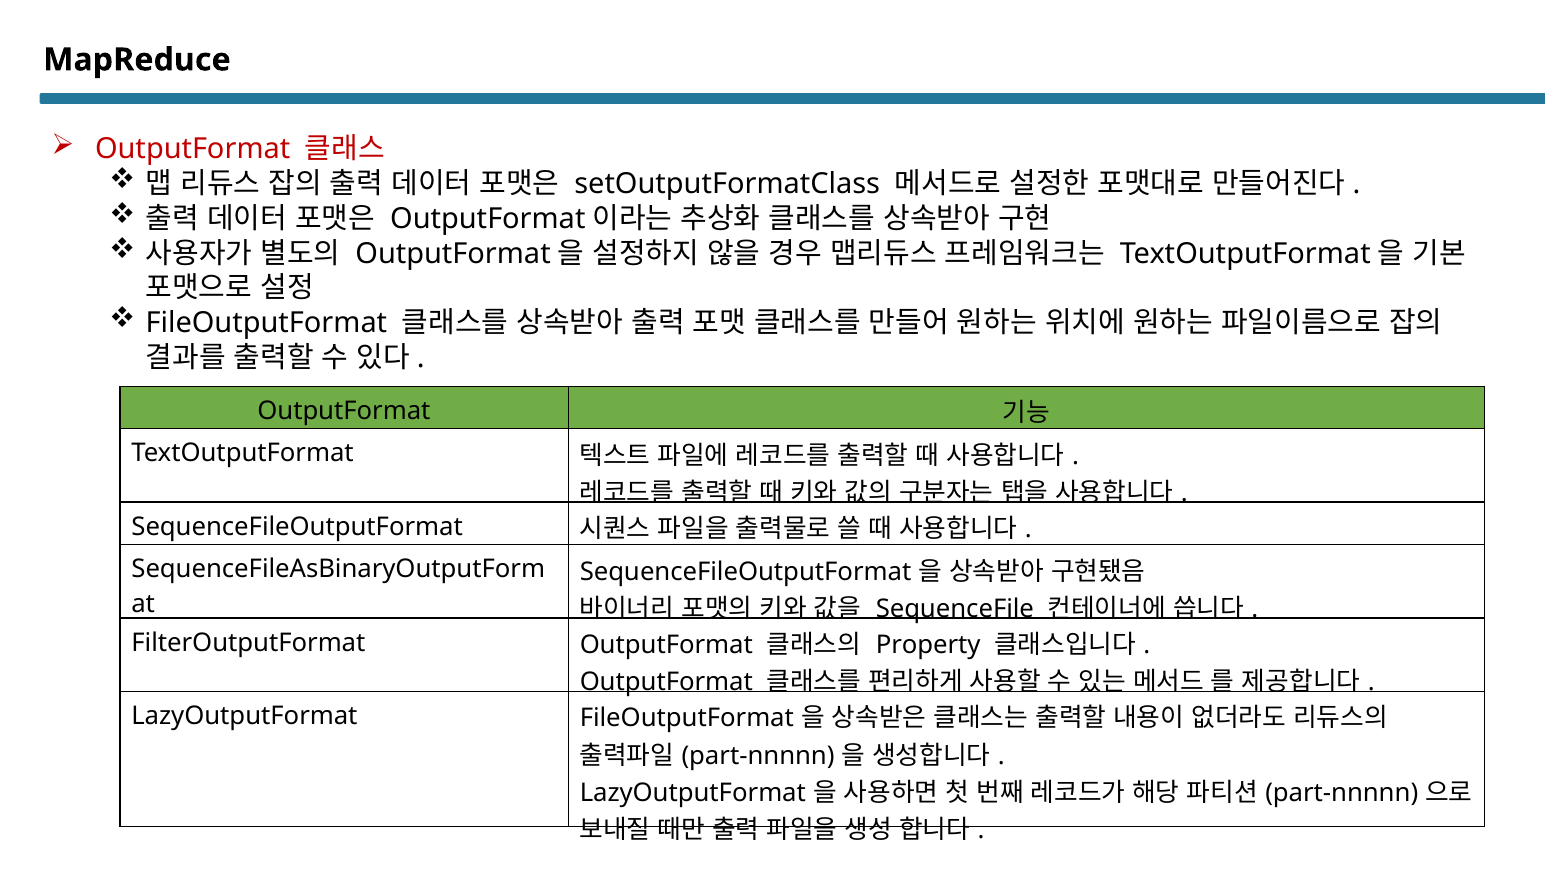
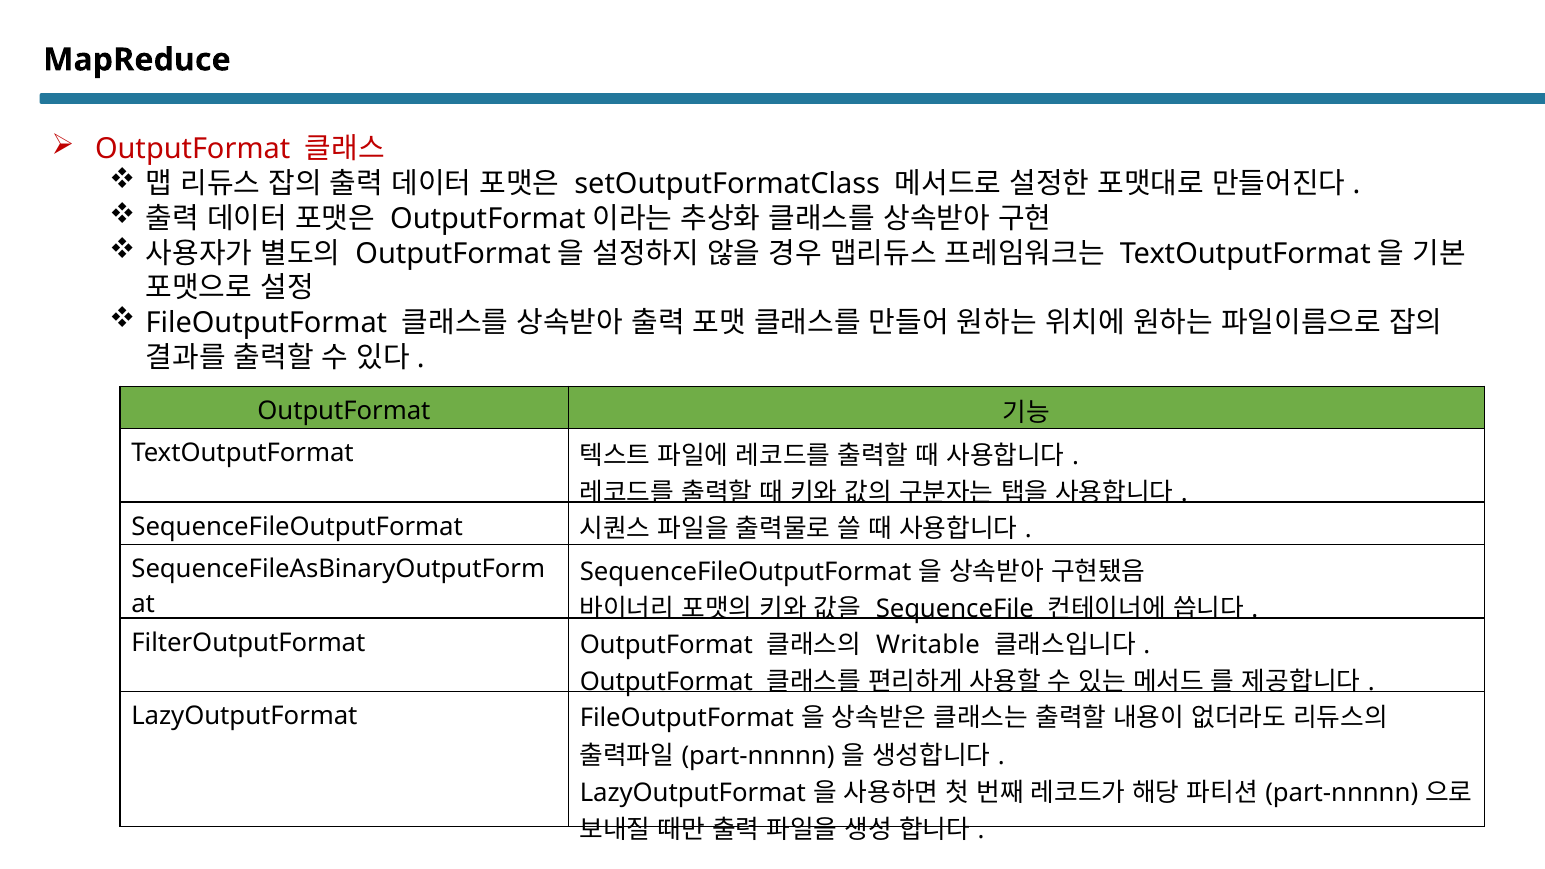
Property: Property -> Writable (928, 645)
